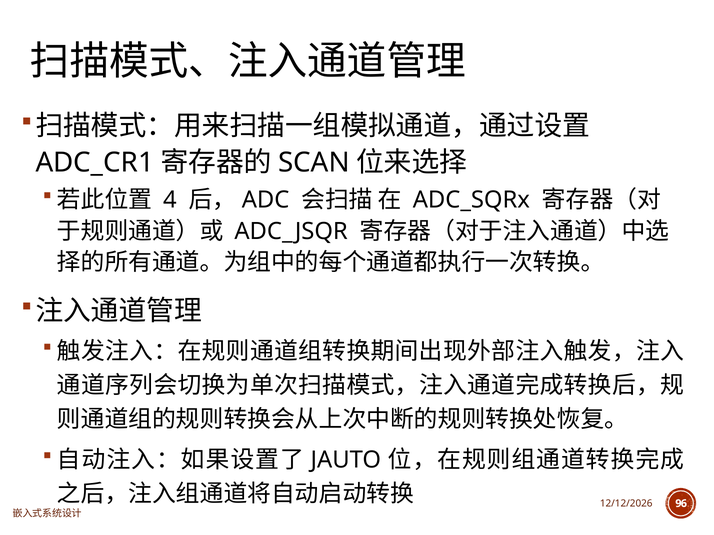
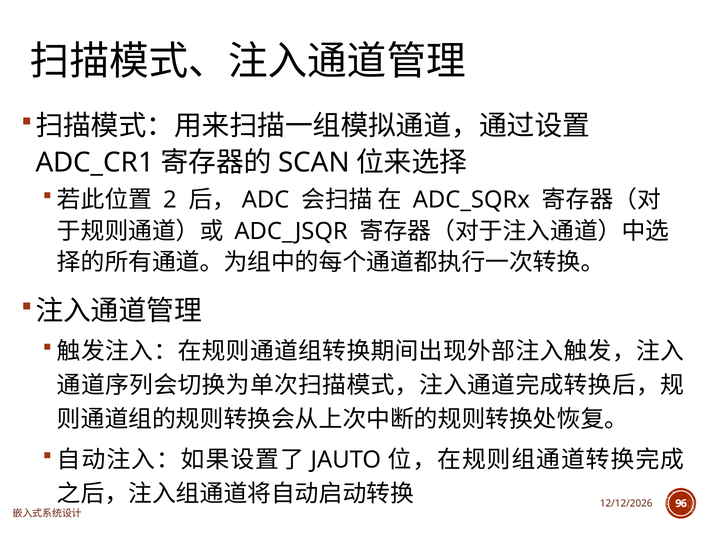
4: 4 -> 2 (170, 200)
